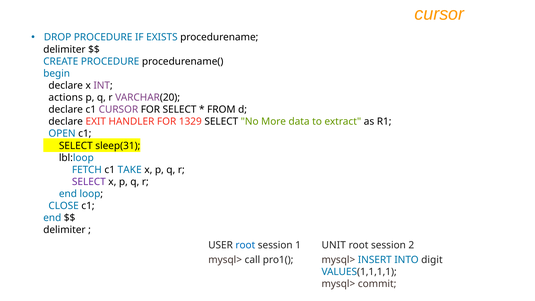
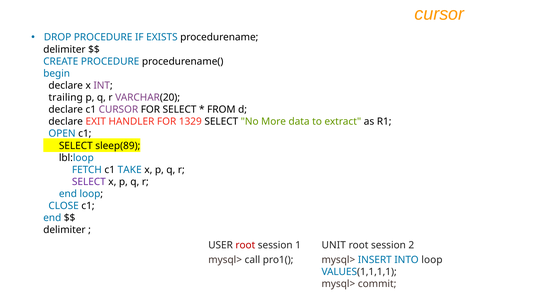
actions: actions -> trailing (66, 98)
sleep(31: sleep(31 -> sleep(89 (118, 146)
root colour: blue -> red (245, 245)
INTO digit: digit -> loop (432, 260)
